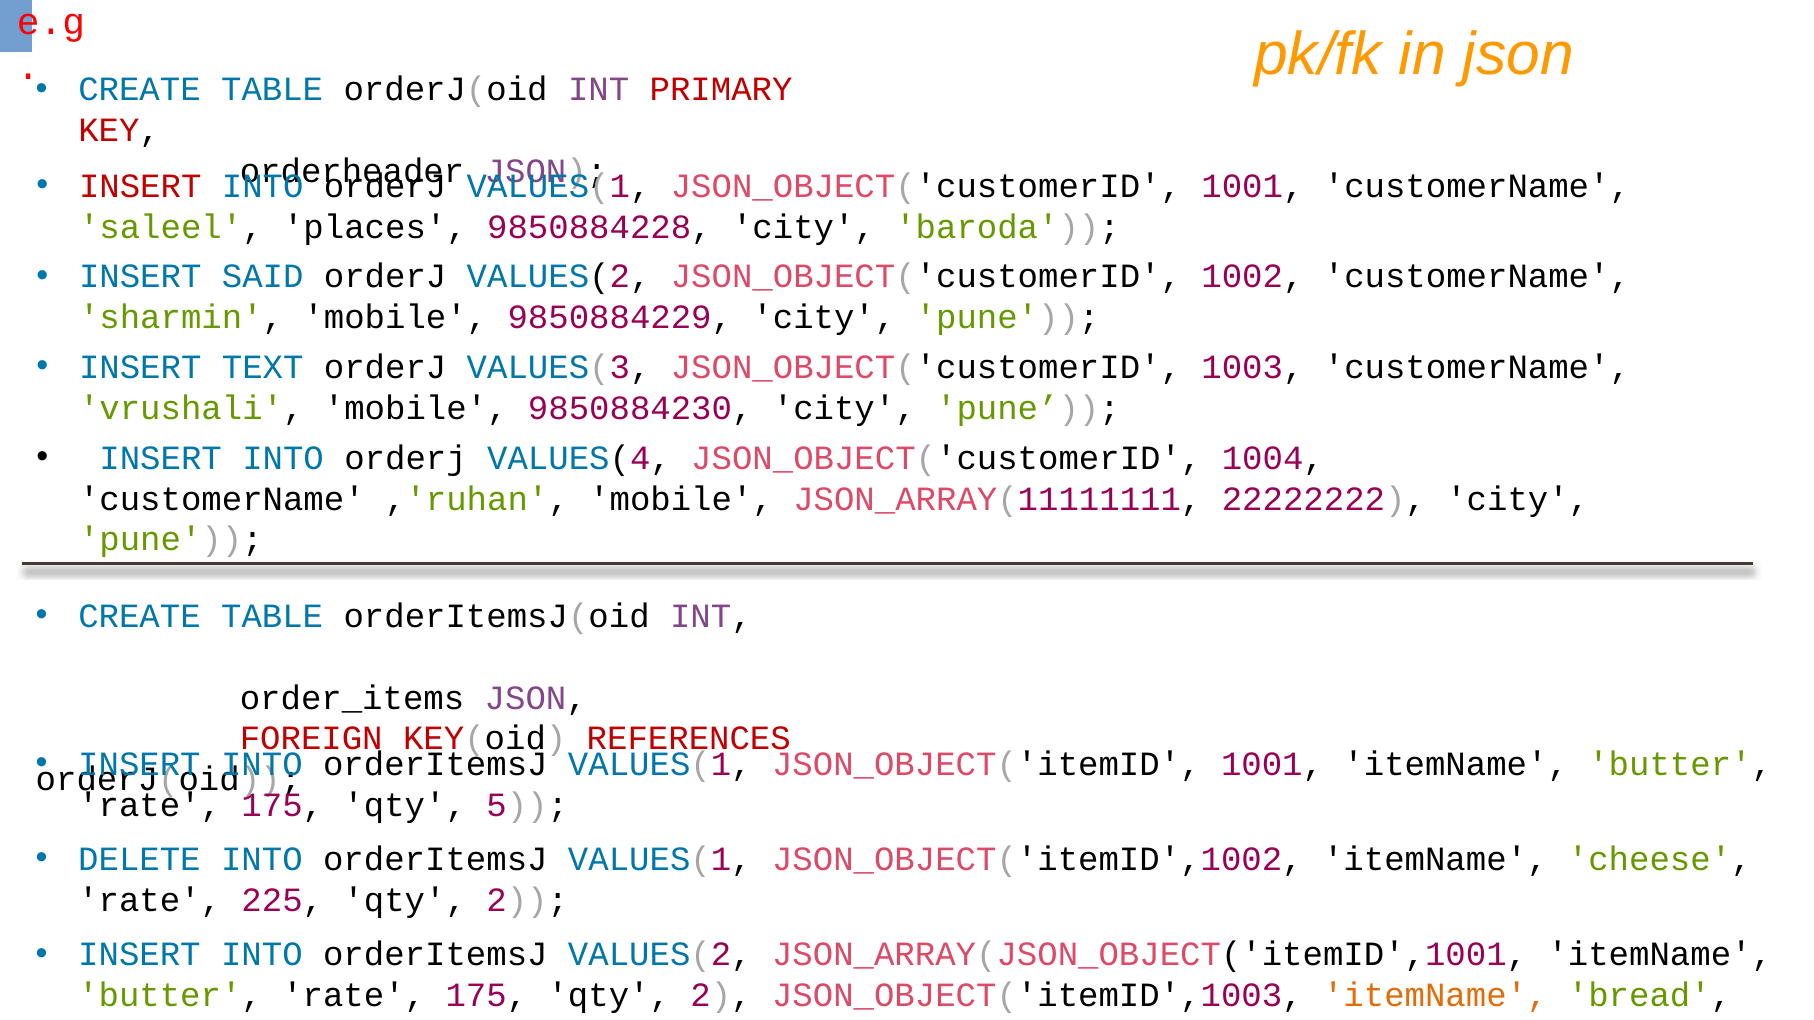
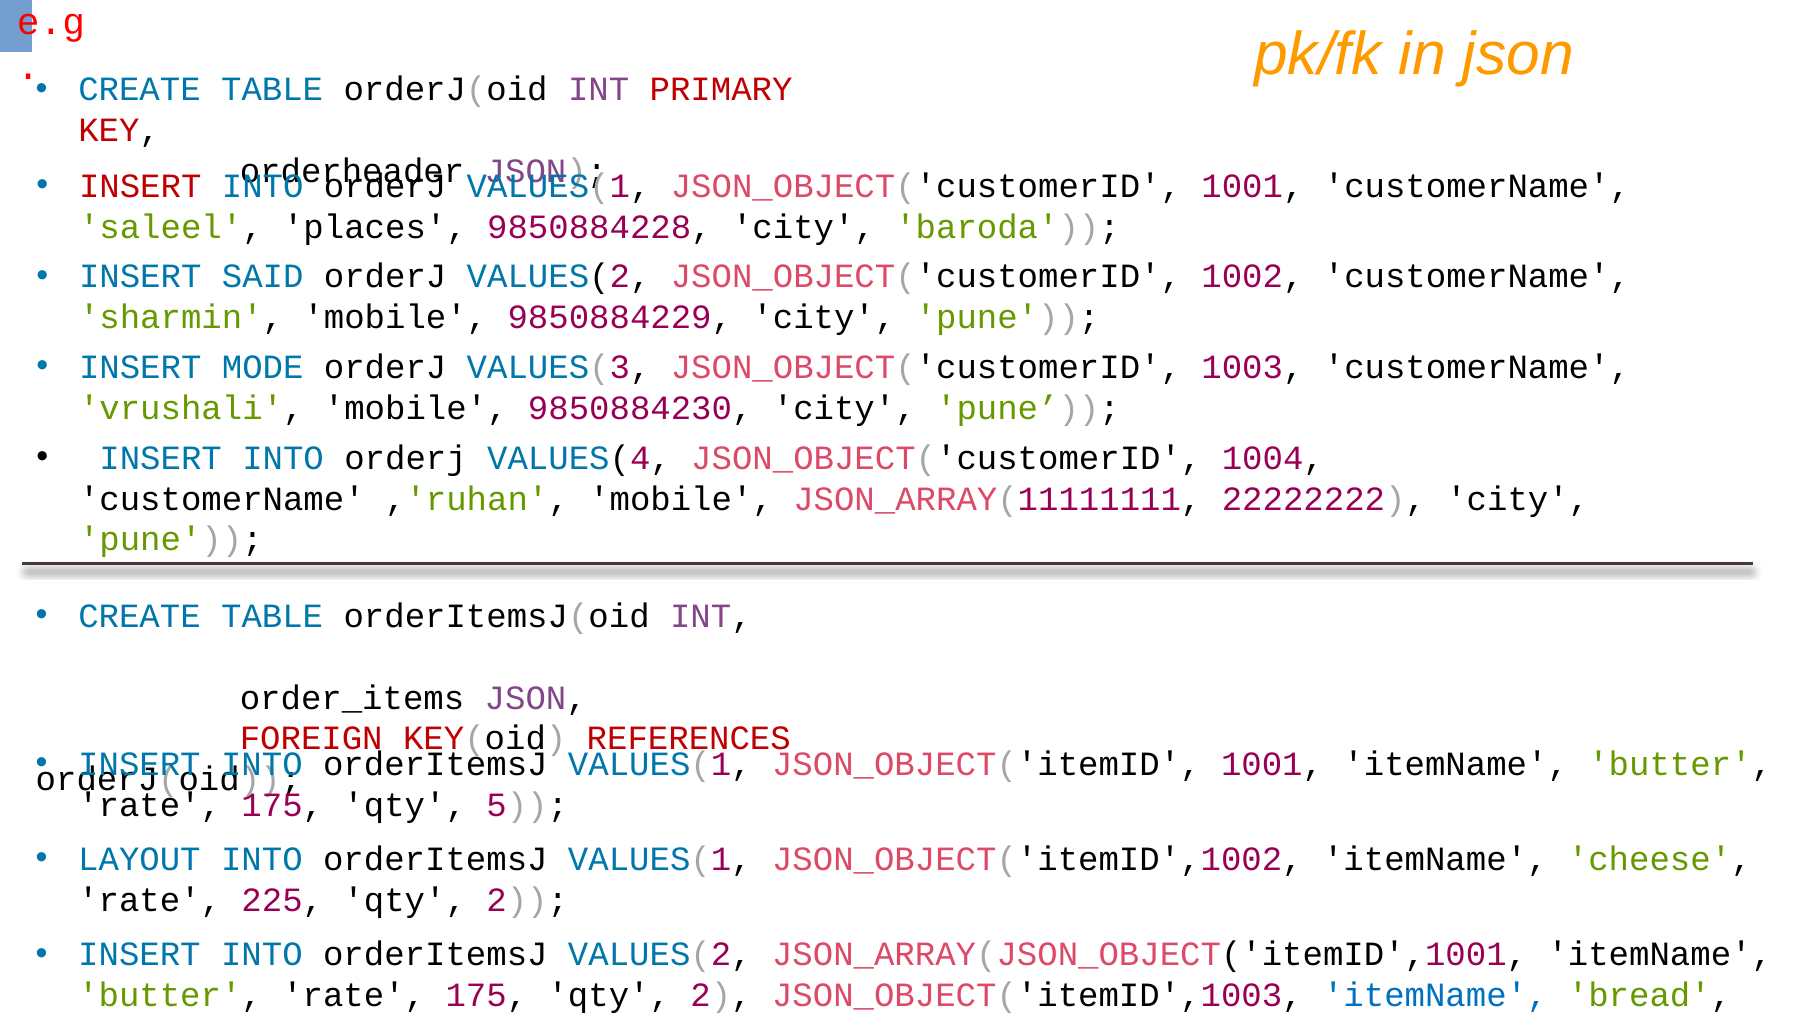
TEXT: TEXT -> MODE (263, 367)
DELETE: DELETE -> LAYOUT (139, 860)
itemName colour: orange -> blue (1435, 996)
